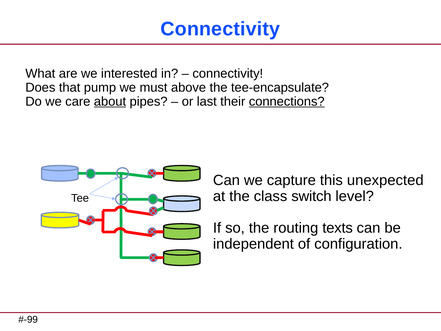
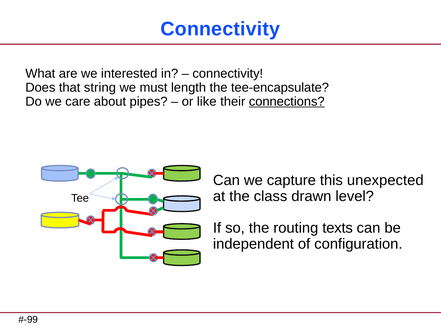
pump: pump -> string (100, 88)
above: above -> length (189, 88)
about underline: present -> none (110, 101)
last: last -> like (207, 101)
switch: switch -> drawn (311, 196)
